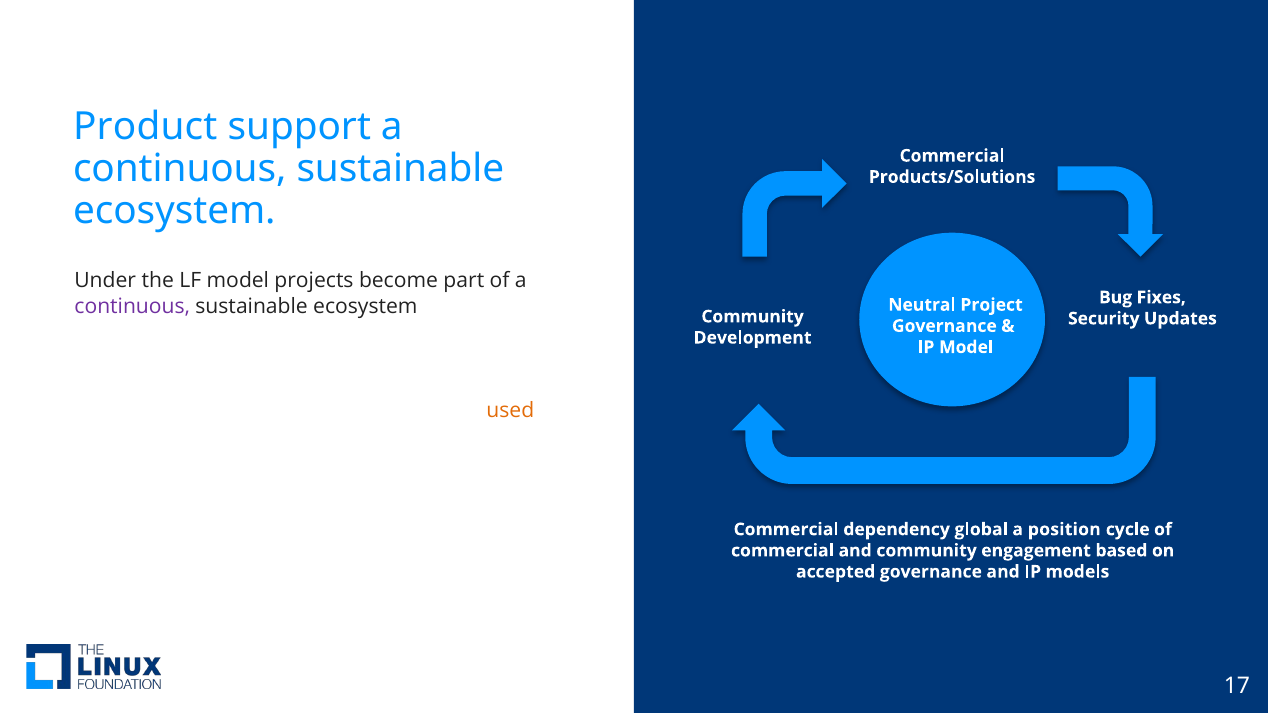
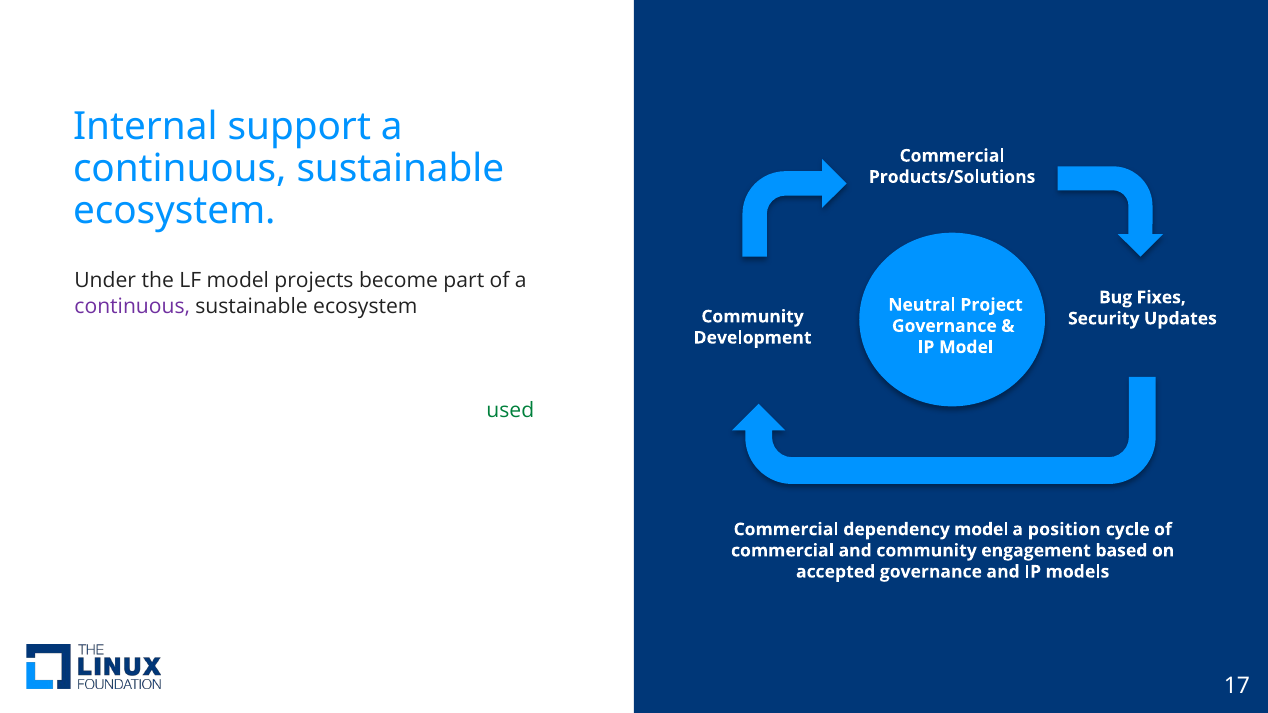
Product: Product -> Internal (145, 127)
used colour: orange -> green (510, 411)
dependency global: global -> model (981, 530)
